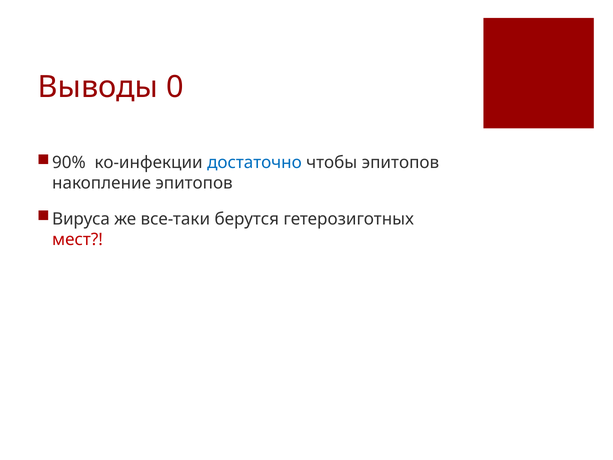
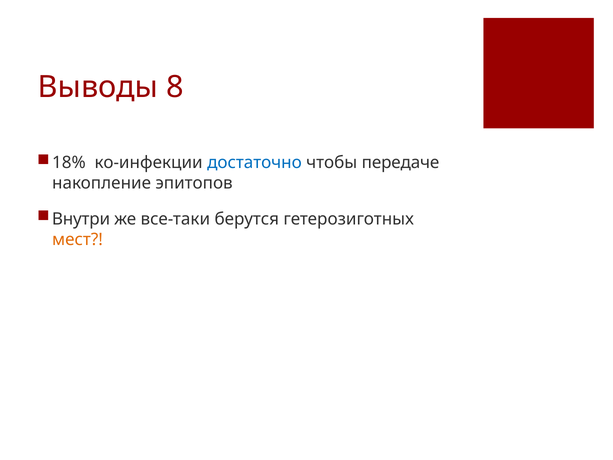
0: 0 -> 8 (175, 87)
90%: 90% -> 18% (69, 163)
чтобы эпитопов: эпитопов -> передаче (401, 163)
Вируса: Вируса -> Внутри (81, 219)
мест colour: red -> orange (77, 239)
